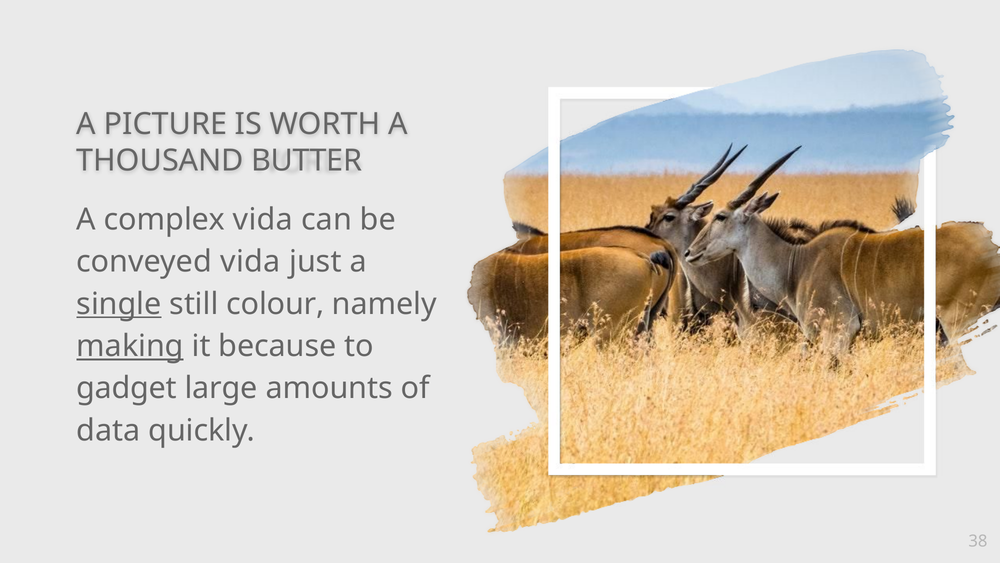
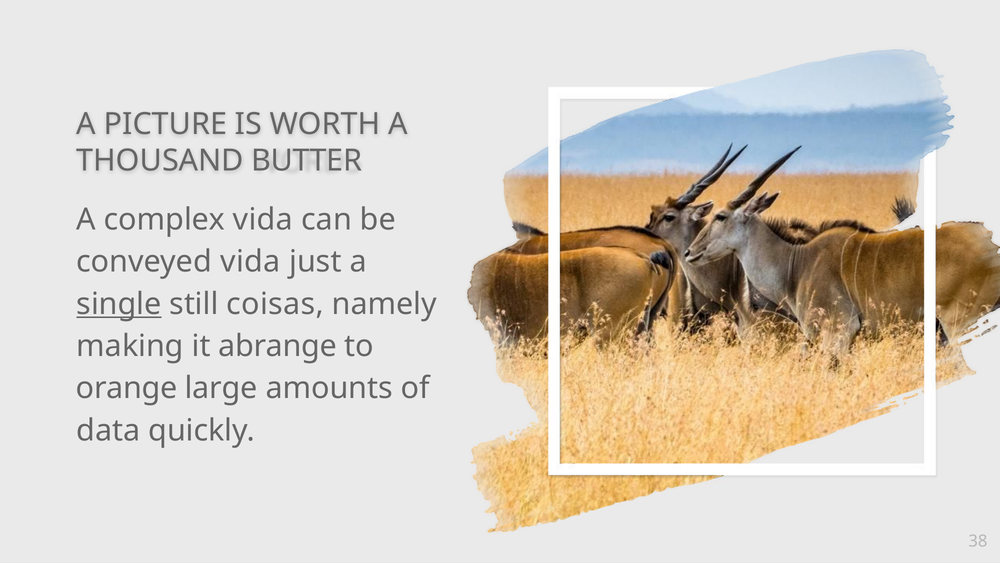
colour: colour -> coisas (275, 304)
making underline: present -> none (130, 346)
because: because -> abrange (278, 346)
gadget: gadget -> orange (127, 388)
